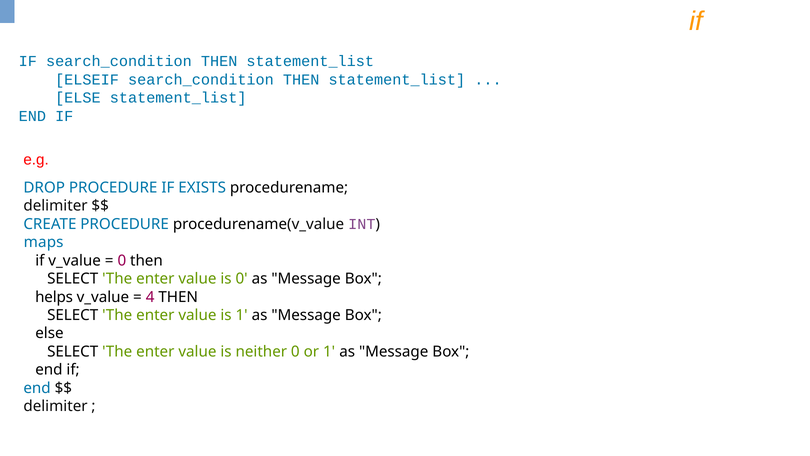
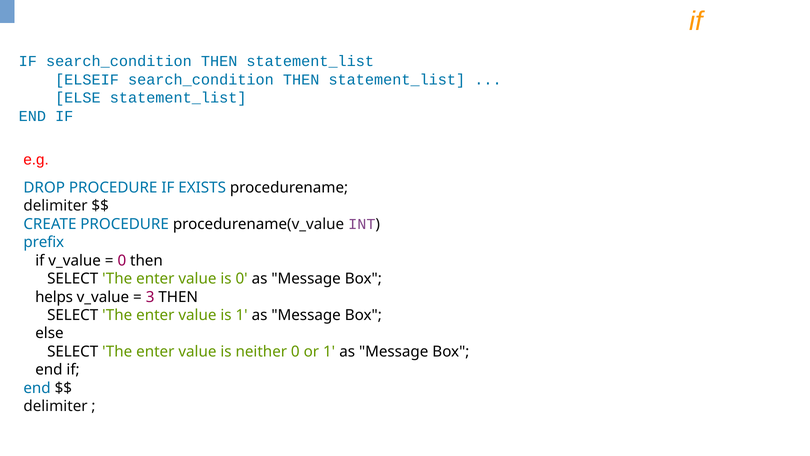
maps: maps -> prefix (44, 242)
4: 4 -> 3 (150, 297)
